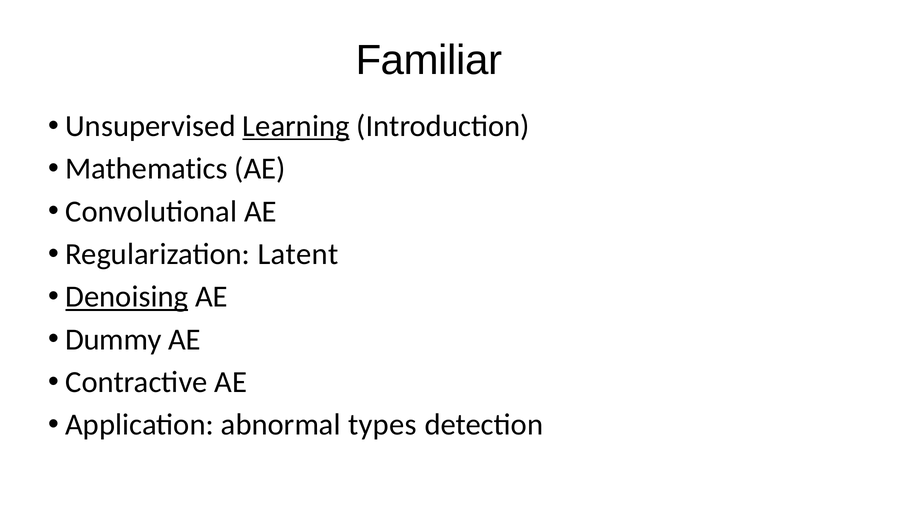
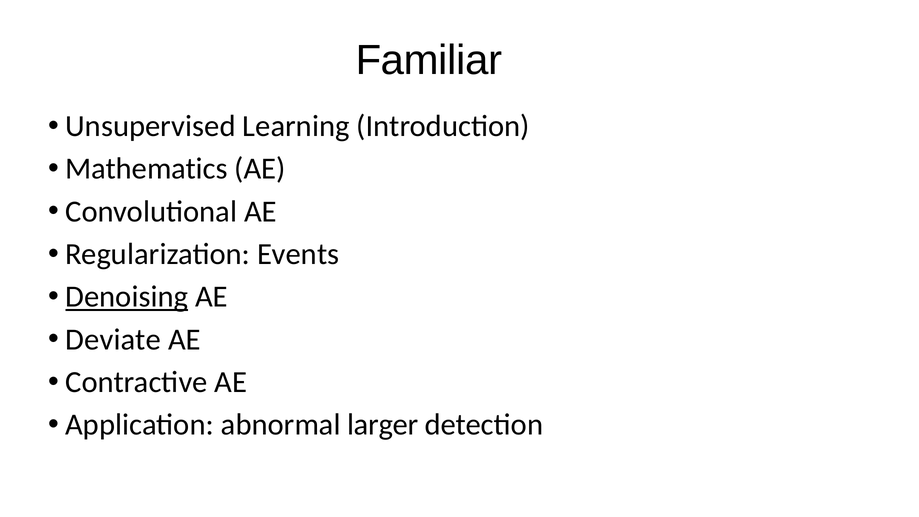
Learning underline: present -> none (296, 126)
Latent: Latent -> Events (298, 254)
Dummy: Dummy -> Deviate (113, 339)
types: types -> larger (383, 425)
